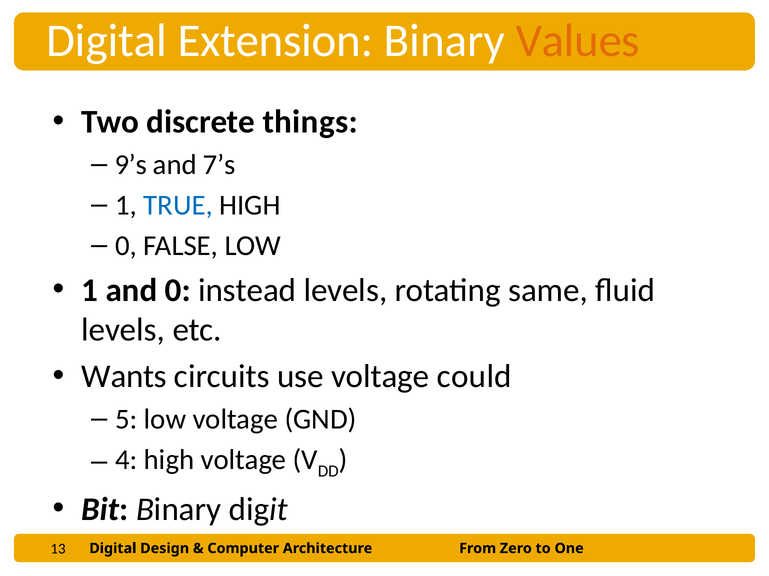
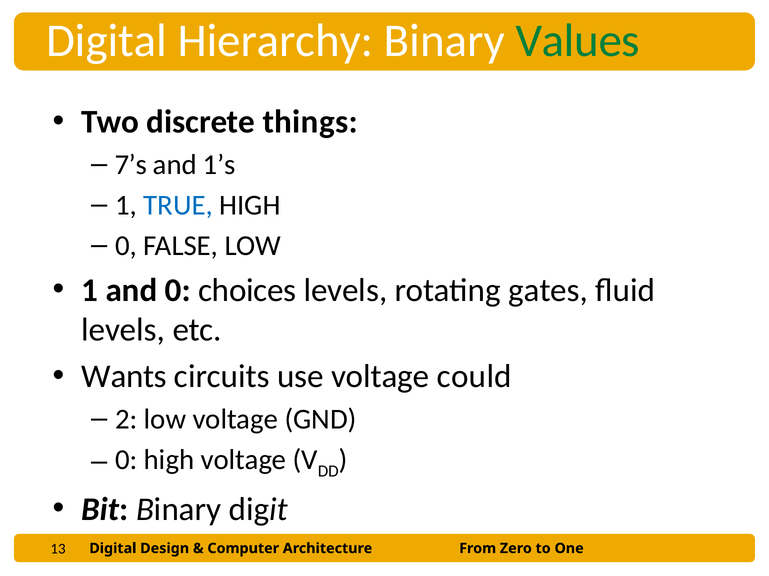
Extension: Extension -> Hierarchy (275, 41)
Values colour: orange -> green (578, 41)
9’s: 9’s -> 7’s (131, 165)
7’s: 7’s -> 1’s (219, 165)
instead: instead -> choices (247, 291)
same: same -> gates (548, 291)
5: 5 -> 2 (126, 420)
4: 4 -> 0 (126, 461)
